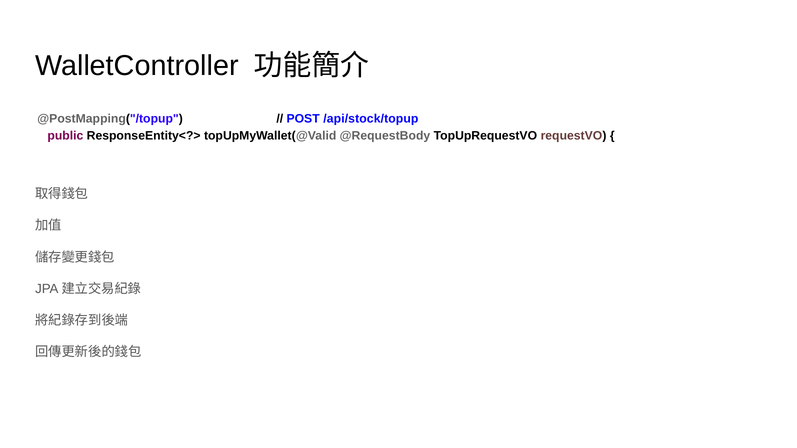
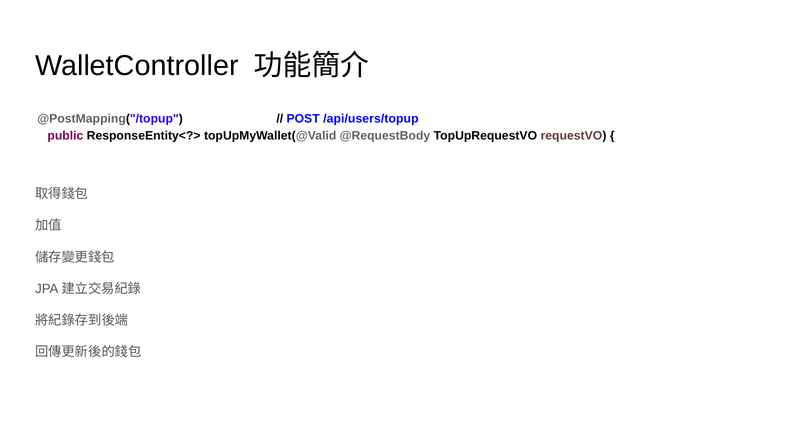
/api/stock/topup: /api/stock/topup -> /api/users/topup (371, 119)
